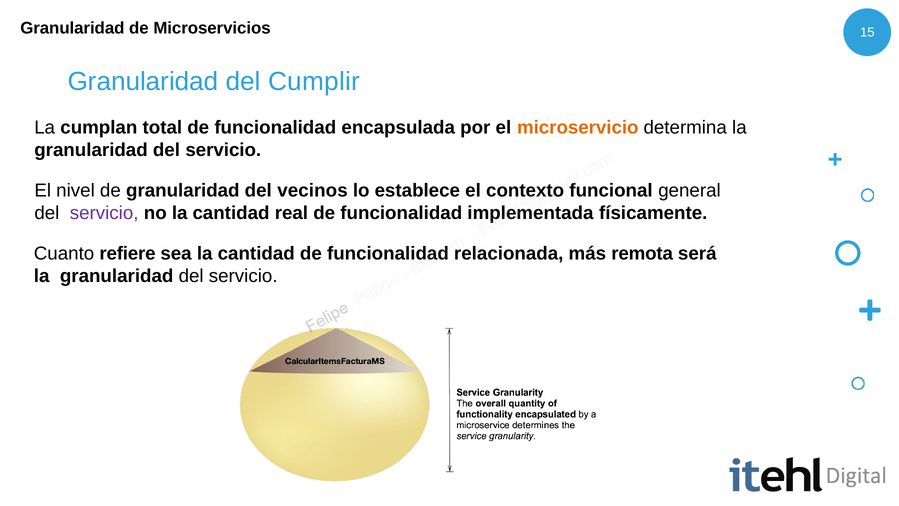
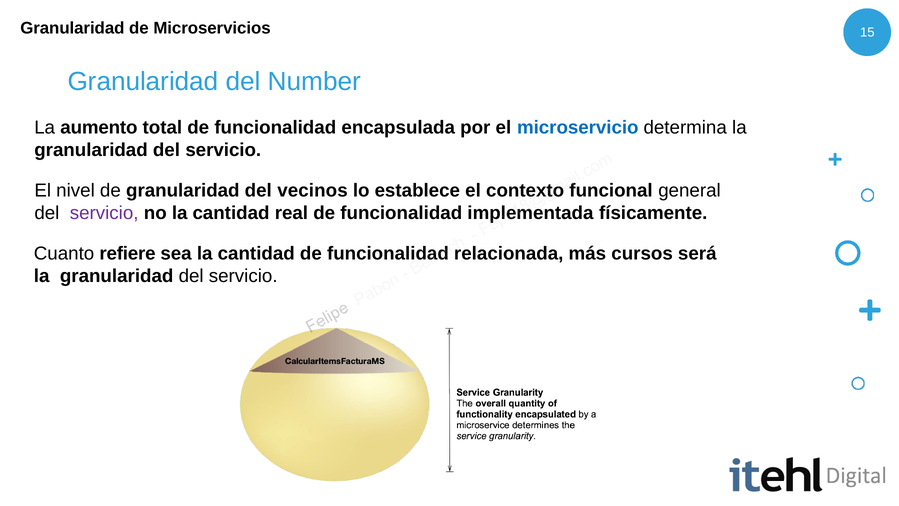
Cumplir: Cumplir -> Number (314, 82)
cumplan: cumplan -> aumento (99, 128)
microservicio colour: orange -> blue (578, 128)
remota: remota -> cursos (642, 253)
